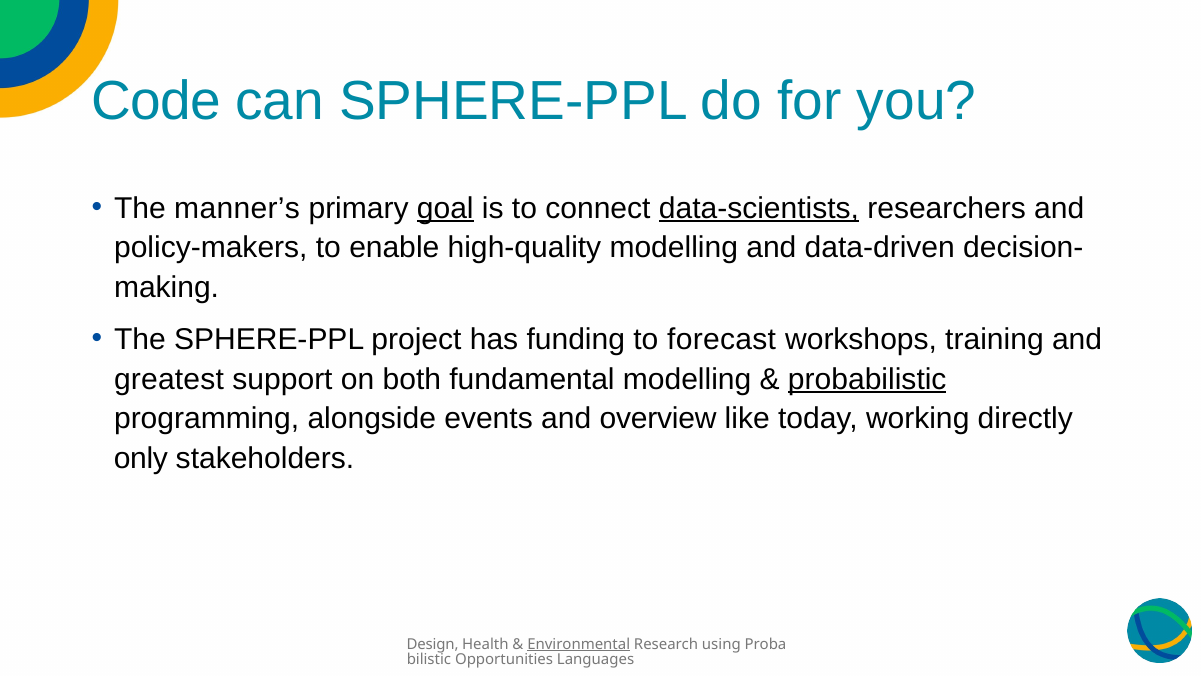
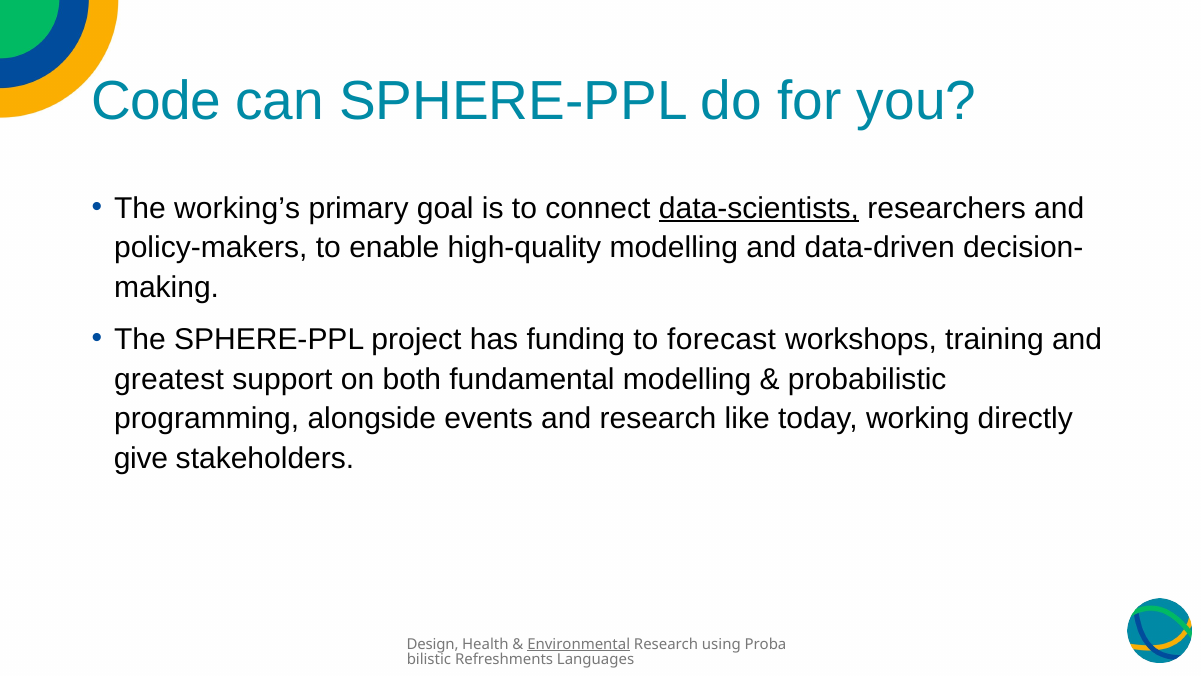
manner’s: manner’s -> working’s (237, 208)
goal underline: present -> none (445, 208)
probabilistic underline: present -> none (867, 379)
and overview: overview -> research (658, 419)
only: only -> give (141, 458)
Opportunities: Opportunities -> Refreshments (504, 659)
